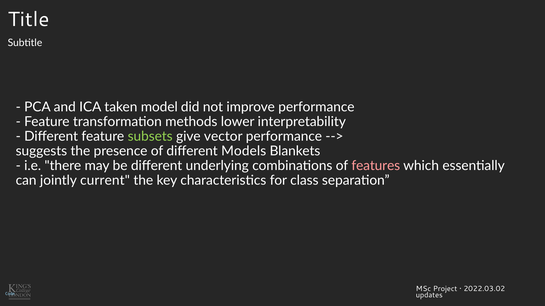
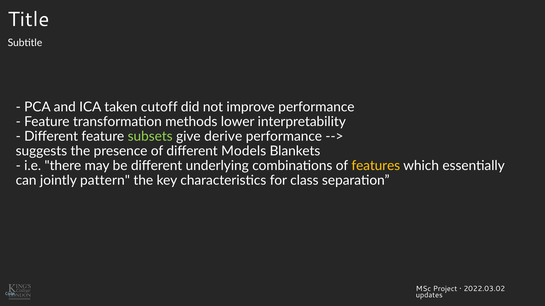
model: model -> cutoff (159, 107)
vector: vector -> derive (223, 137)
features colour: pink -> yellow (376, 166)
current: current -> pattern (105, 181)
